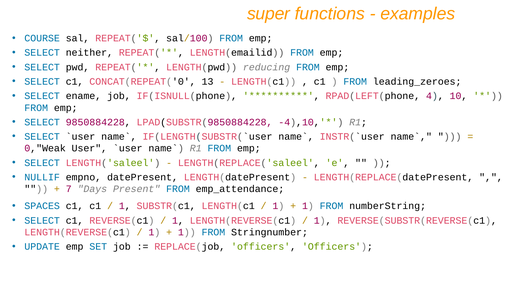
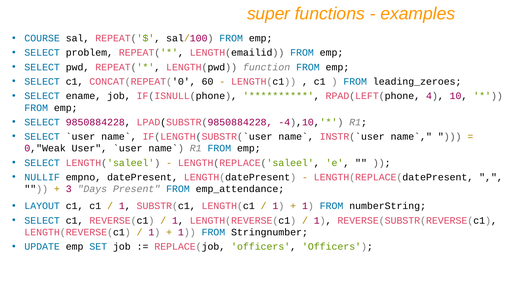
neither: neither -> problem (89, 53)
reducing: reducing -> function (267, 67)
13: 13 -> 60 (208, 82)
7: 7 -> 3 (69, 189)
SPACES: SPACES -> LAYOUT (42, 206)
